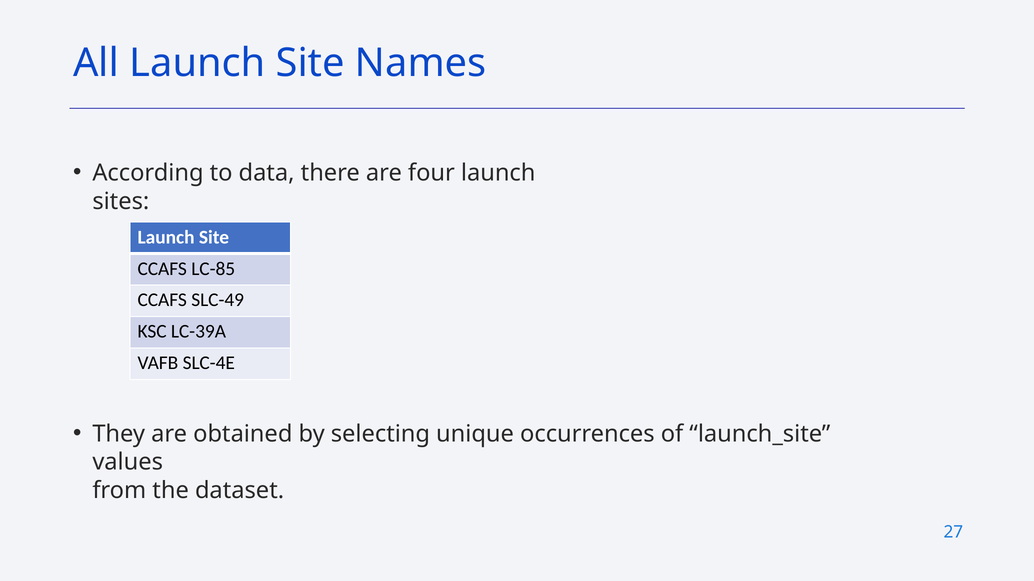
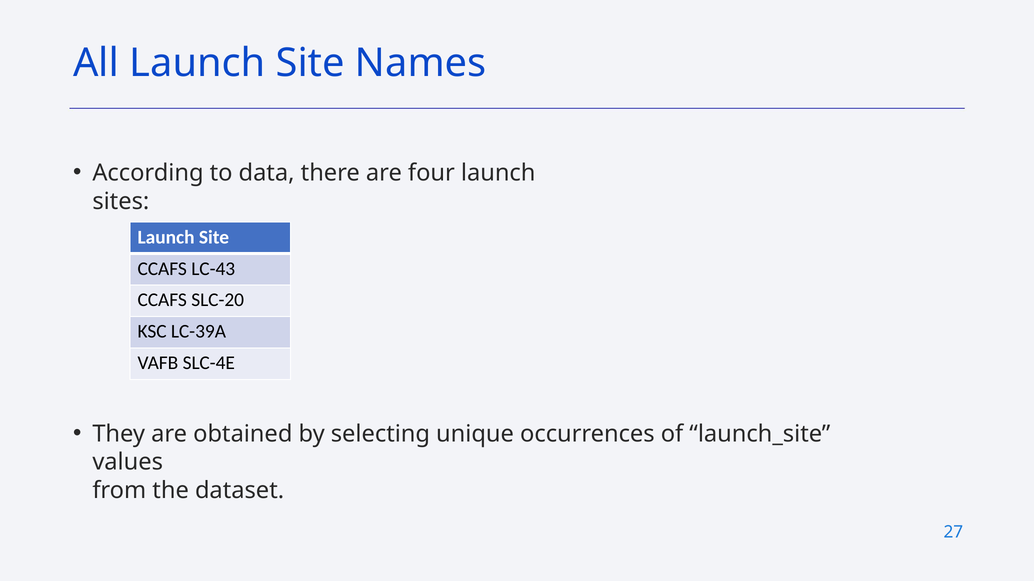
LC-85: LC-85 -> LC-43 (213, 269)
SLC-49: SLC-49 -> SLC-20 (218, 300)
